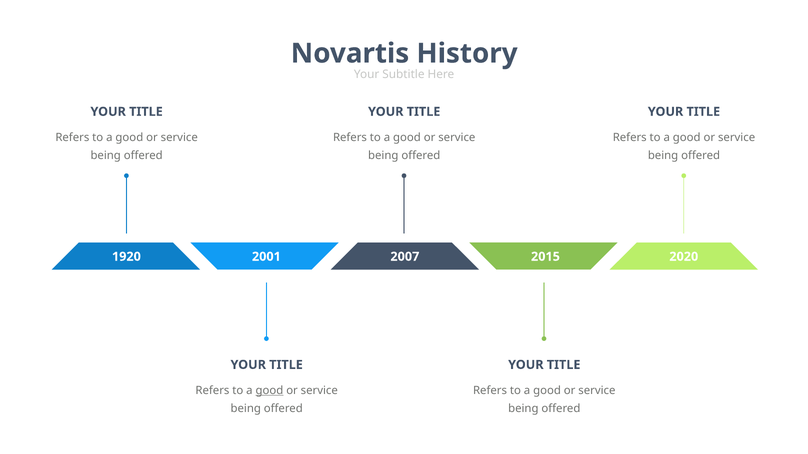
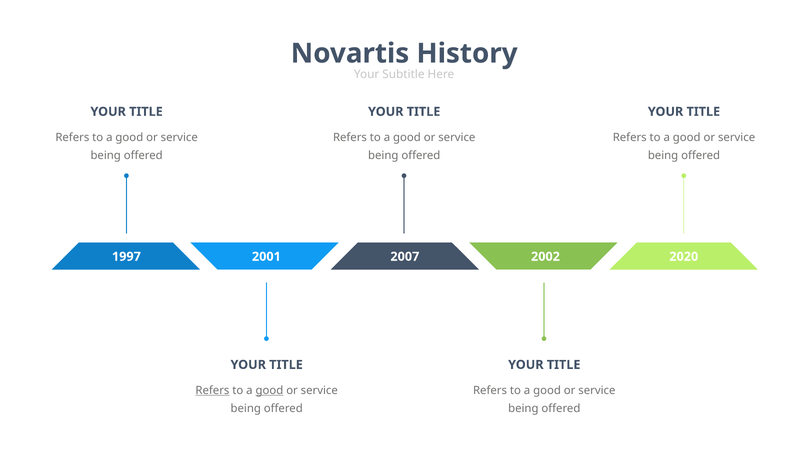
1920: 1920 -> 1997 (126, 257)
2015: 2015 -> 2002 (545, 257)
Refers underline: none -> present (212, 391)
